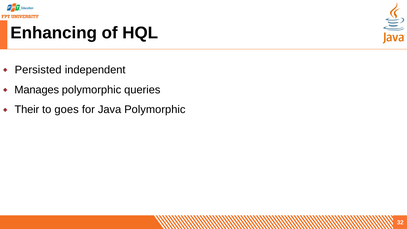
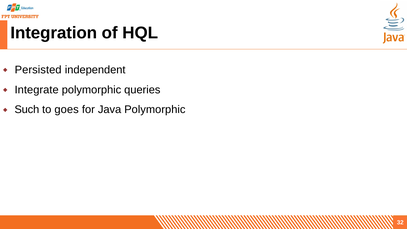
Enhancing: Enhancing -> Integration (54, 33)
Manages: Manages -> Integrate (37, 90)
Their: Their -> Such (27, 110)
